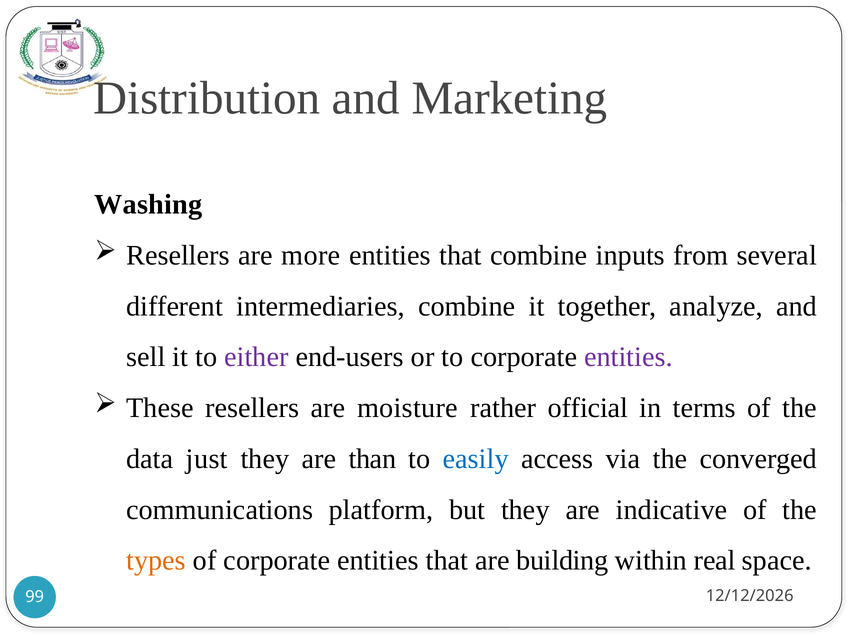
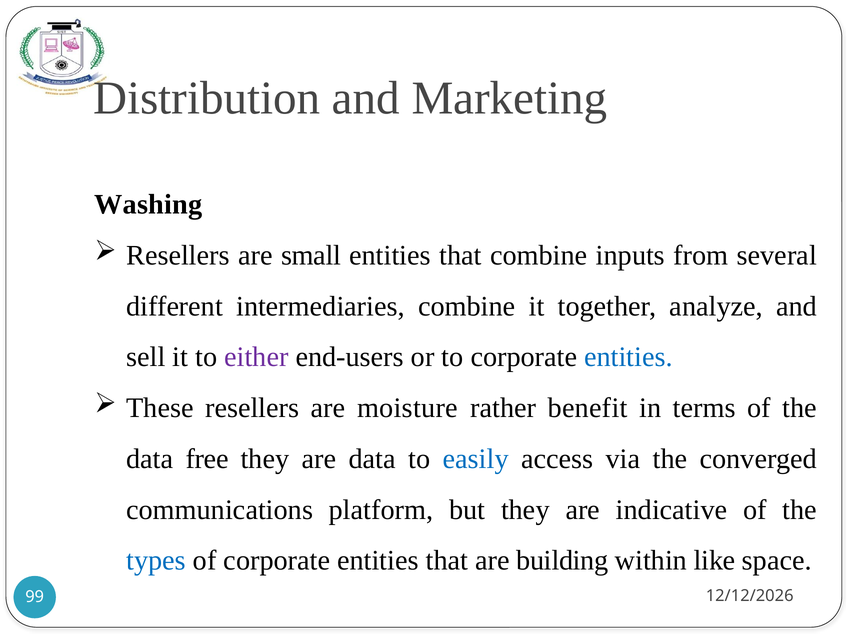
more: more -> small (311, 255)
entities colour: purple -> blue (628, 357)
official: official -> benefit (588, 408)
just: just -> free (207, 459)
are than: than -> data (372, 459)
types colour: orange -> blue (156, 561)
real: real -> like (715, 561)
